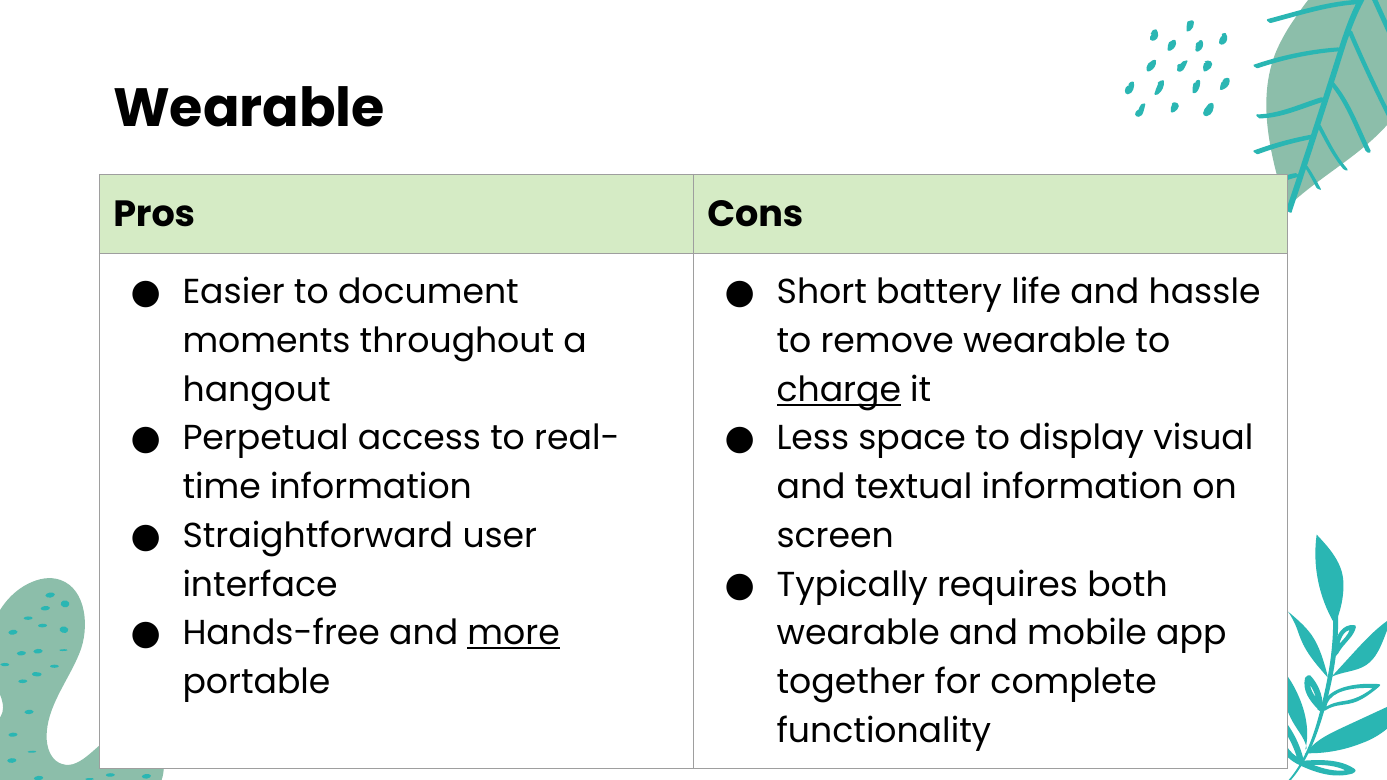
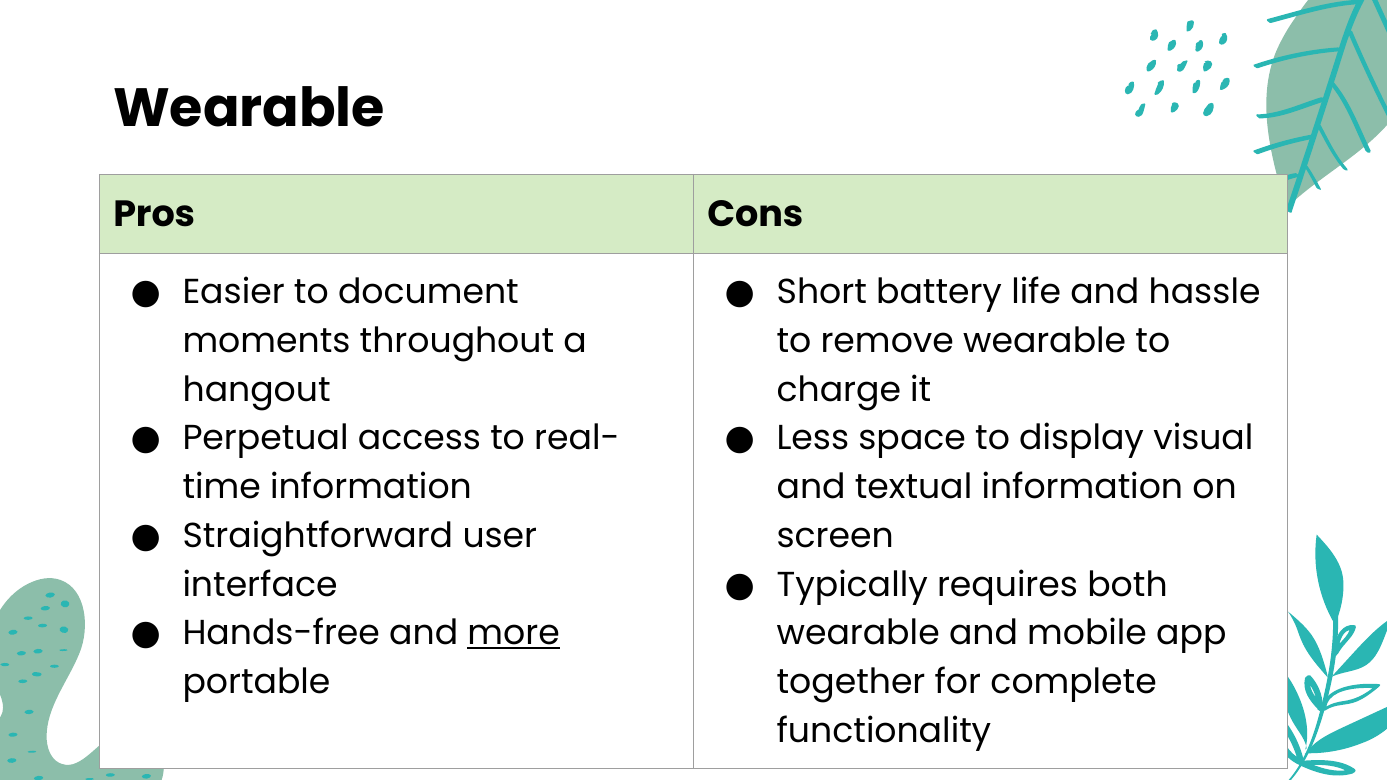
charge underline: present -> none (839, 390)
